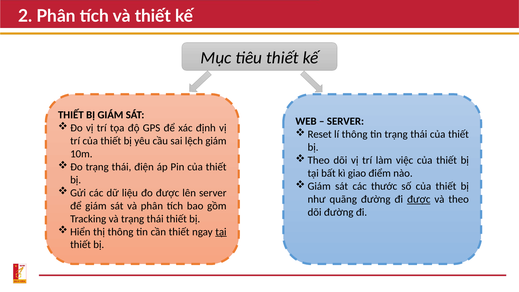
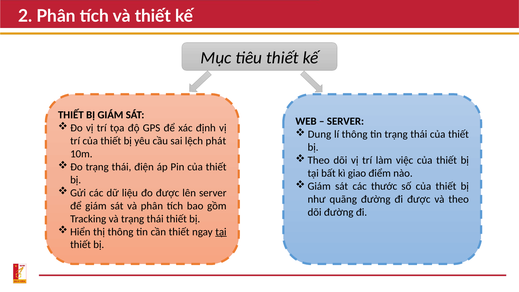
Reset: Reset -> Dung (320, 134)
lệch giám: giám -> phát (216, 141)
được underline: present -> none (419, 199)
